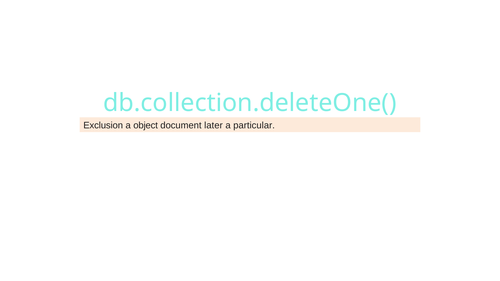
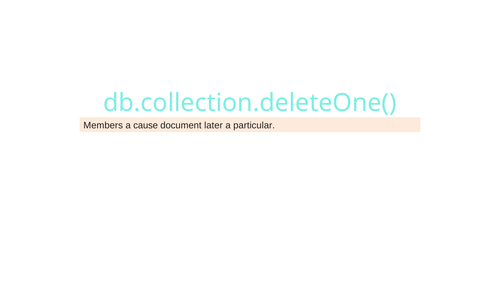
Exclusion: Exclusion -> Members (103, 126)
object: object -> cause (146, 126)
